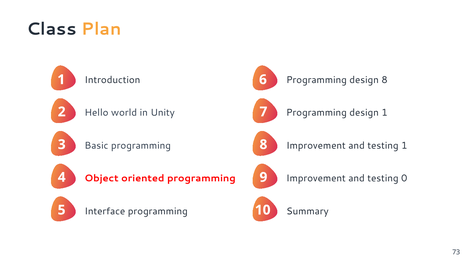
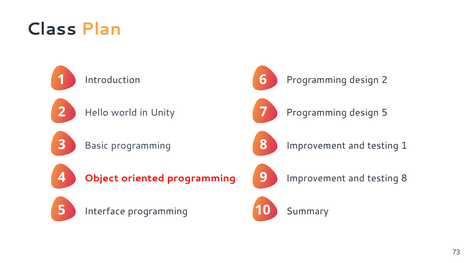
design 8: 8 -> 2 (385, 80)
design 1: 1 -> 5 (385, 113)
testing 0: 0 -> 8 (404, 178)
